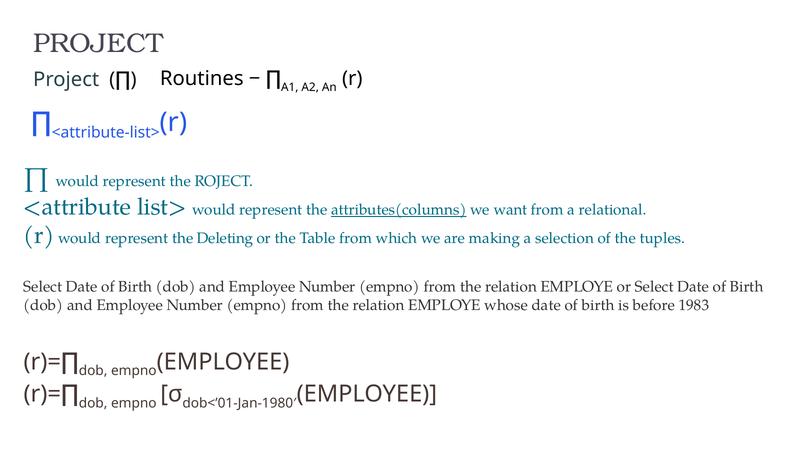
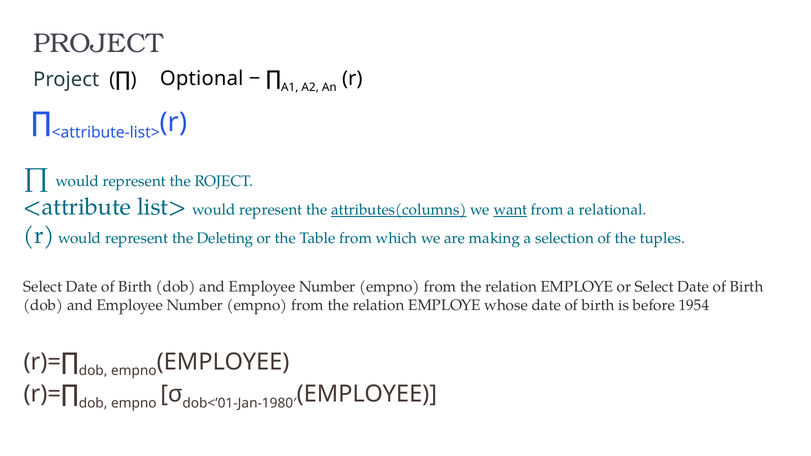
Routines: Routines -> Optional (202, 78)
want underline: none -> present (510, 210)
1983: 1983 -> 1954 (694, 305)
